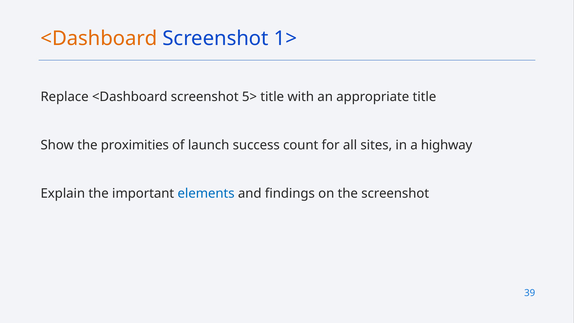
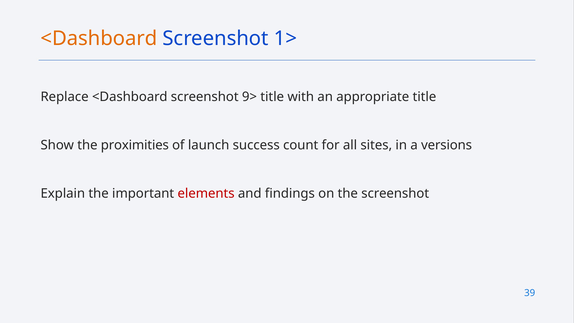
5>: 5> -> 9> (249, 97)
highway: highway -> versions (447, 145)
elements colour: blue -> red (206, 193)
